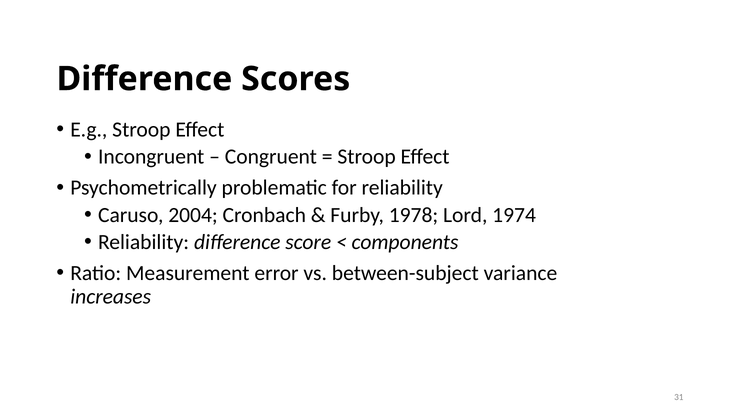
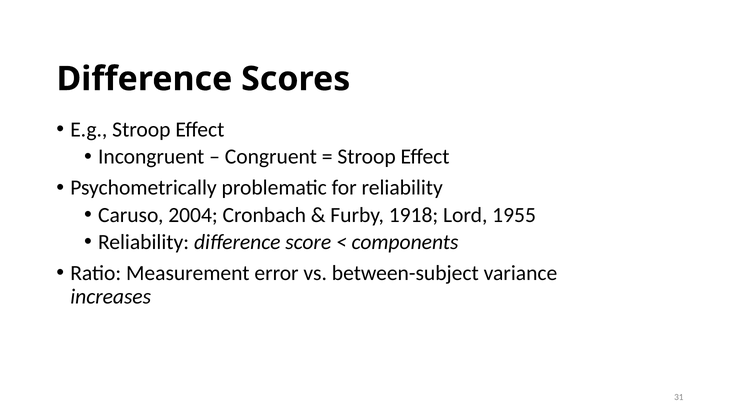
1978: 1978 -> 1918 (413, 215)
1974: 1974 -> 1955 (514, 215)
